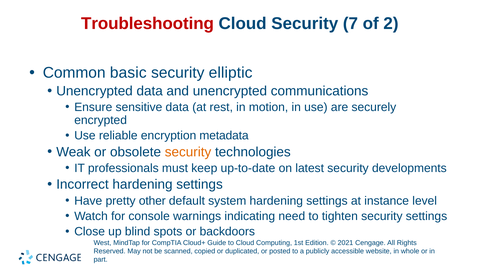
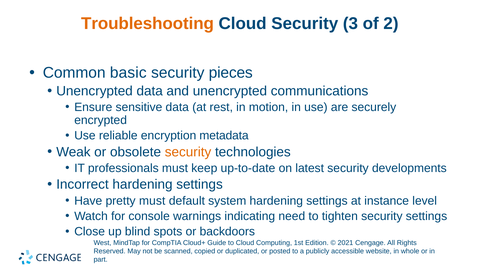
Troubleshooting colour: red -> orange (147, 23)
7: 7 -> 3 (350, 23)
elliptic: elliptic -> pieces (231, 73)
pretty other: other -> must (152, 201)
